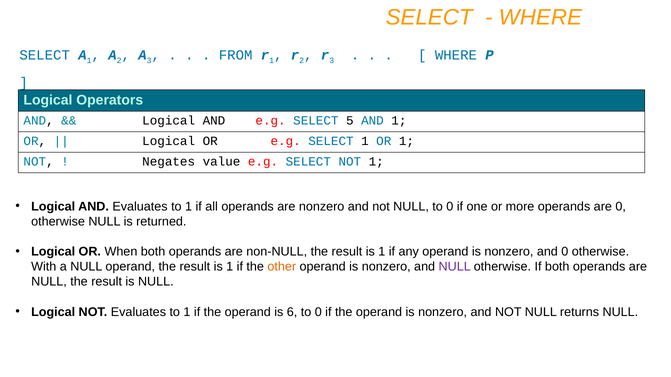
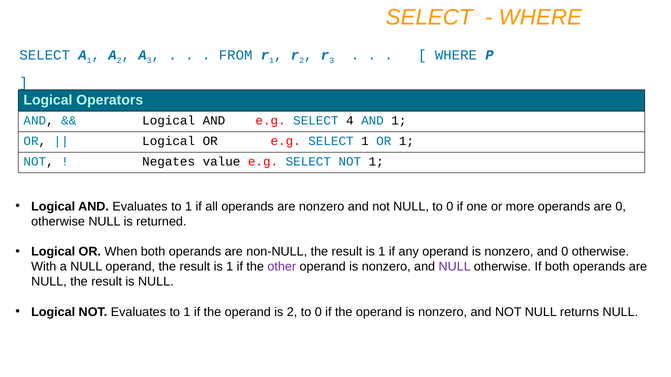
5: 5 -> 4 (350, 121)
other colour: orange -> purple (282, 267)
is 6: 6 -> 2 (292, 312)
